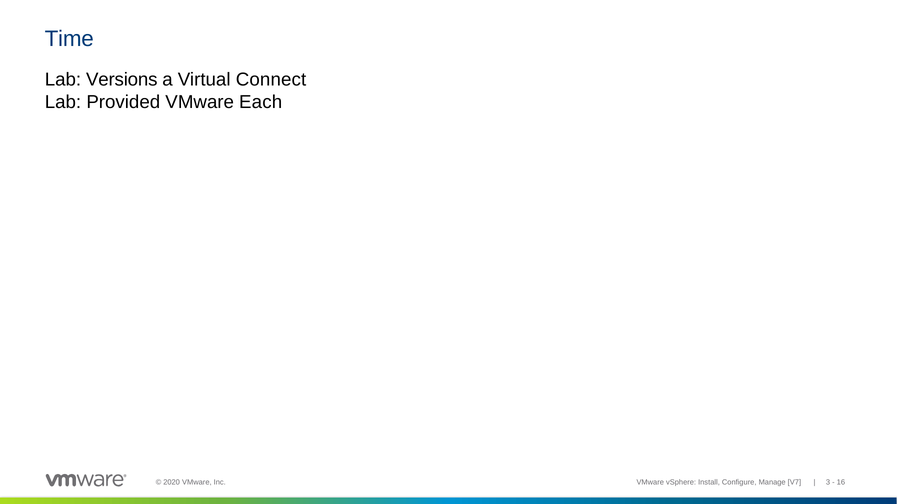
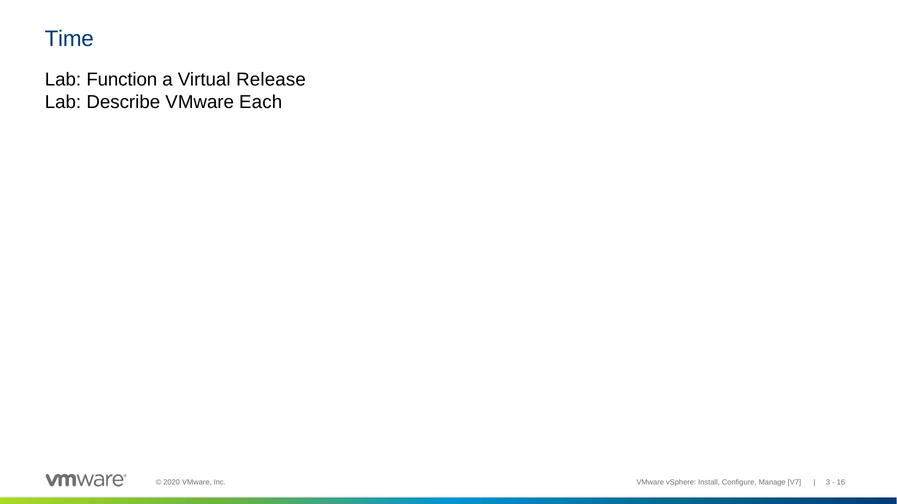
Versions: Versions -> Function (122, 80)
Connect: Connect -> Release (271, 80)
Provided: Provided -> Describe (123, 102)
